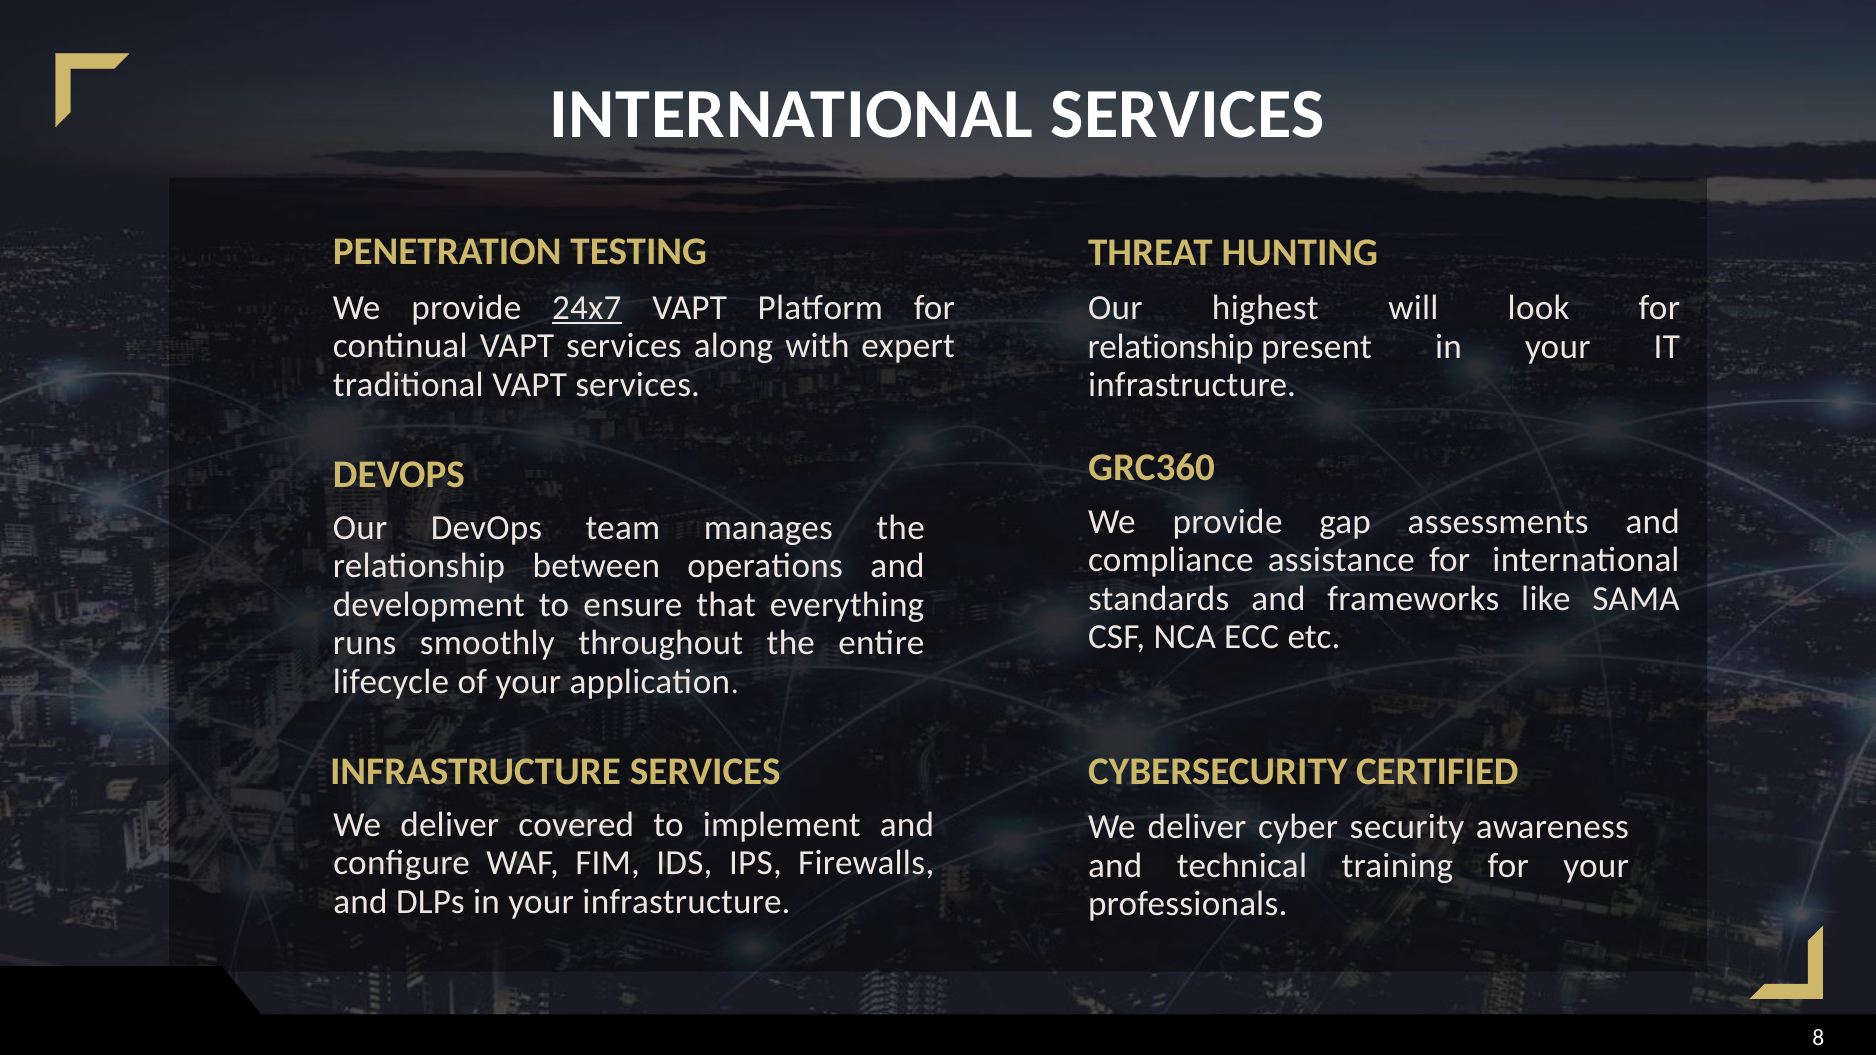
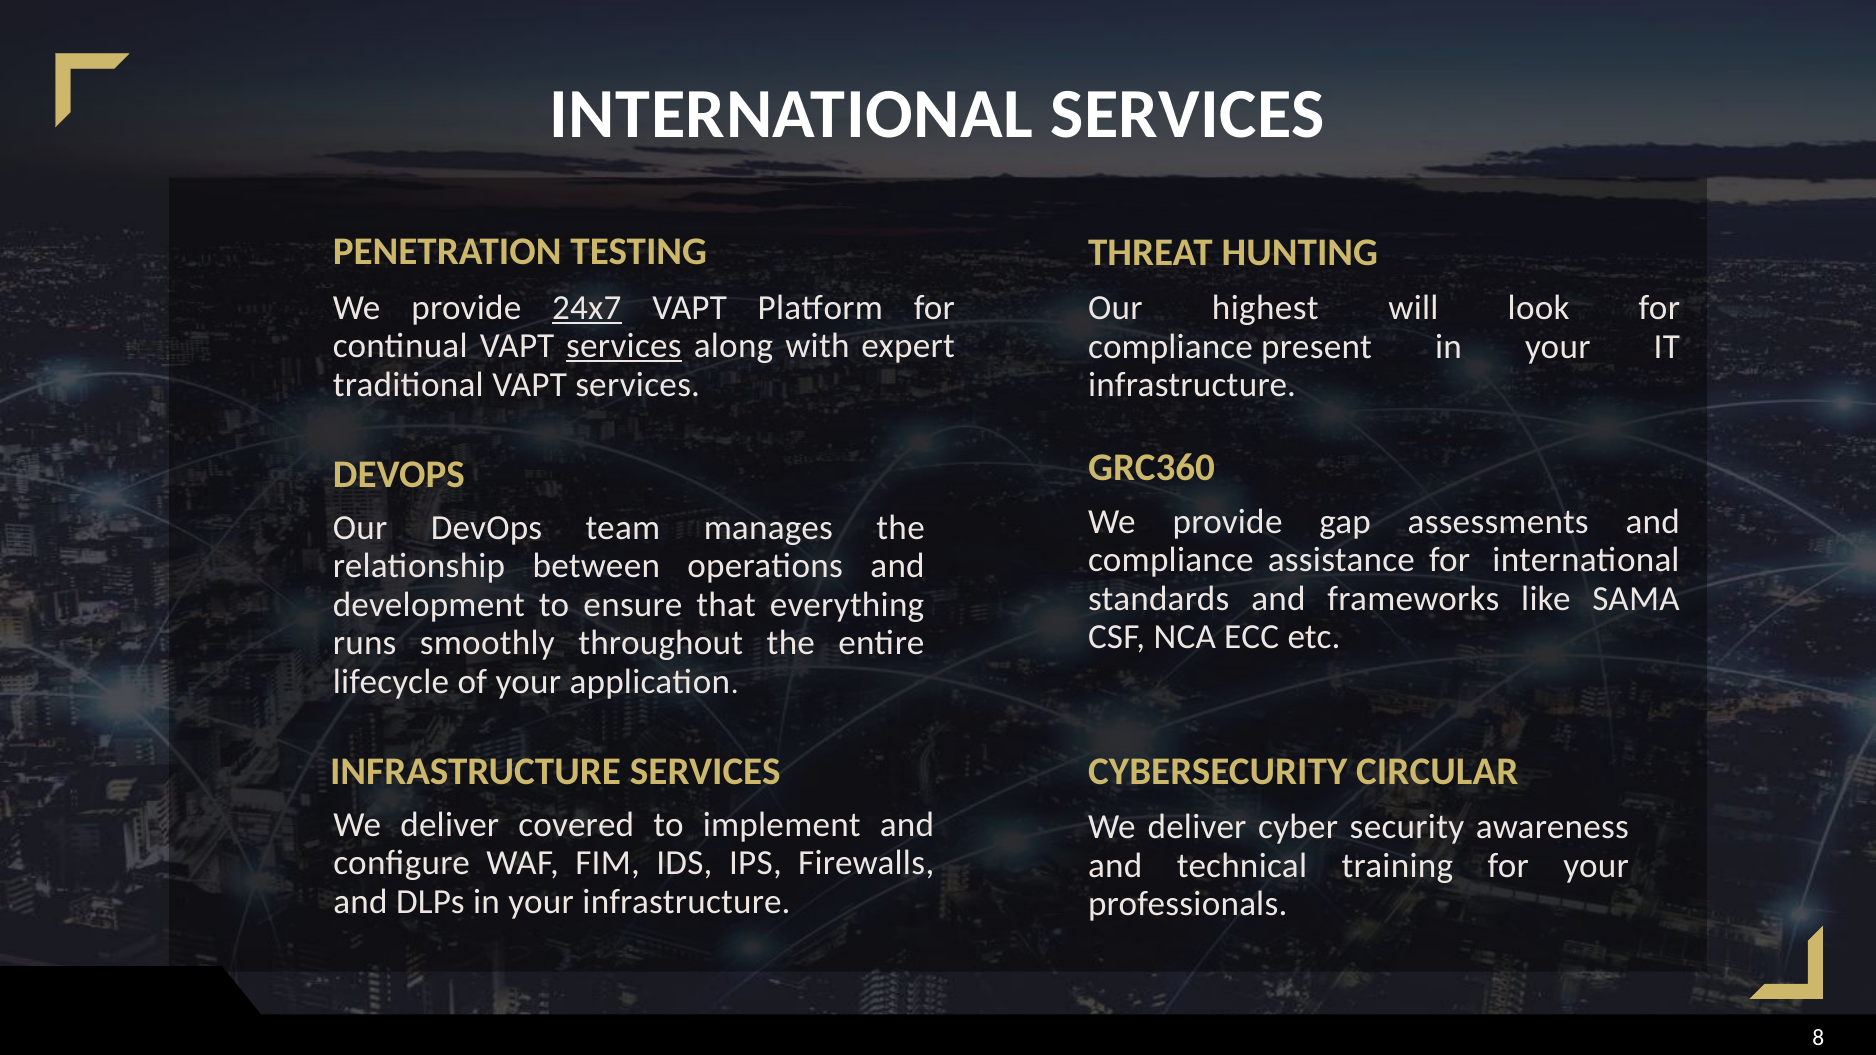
services underline: none -> present (624, 346)
relationship: relationship -> compliance (1170, 347)
CERTIFIED: CERTIFIED -> CIRCULAR (1437, 772)
